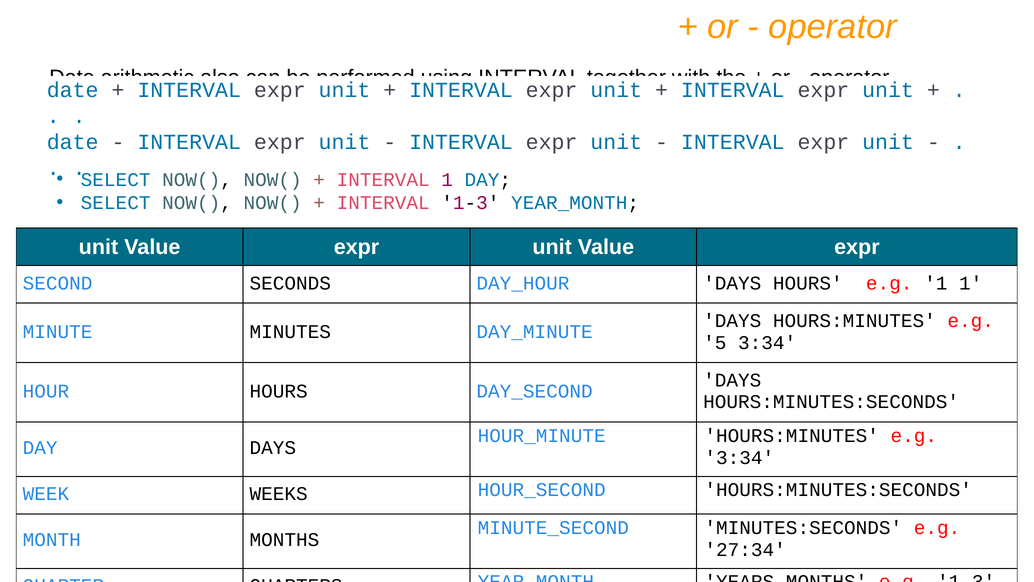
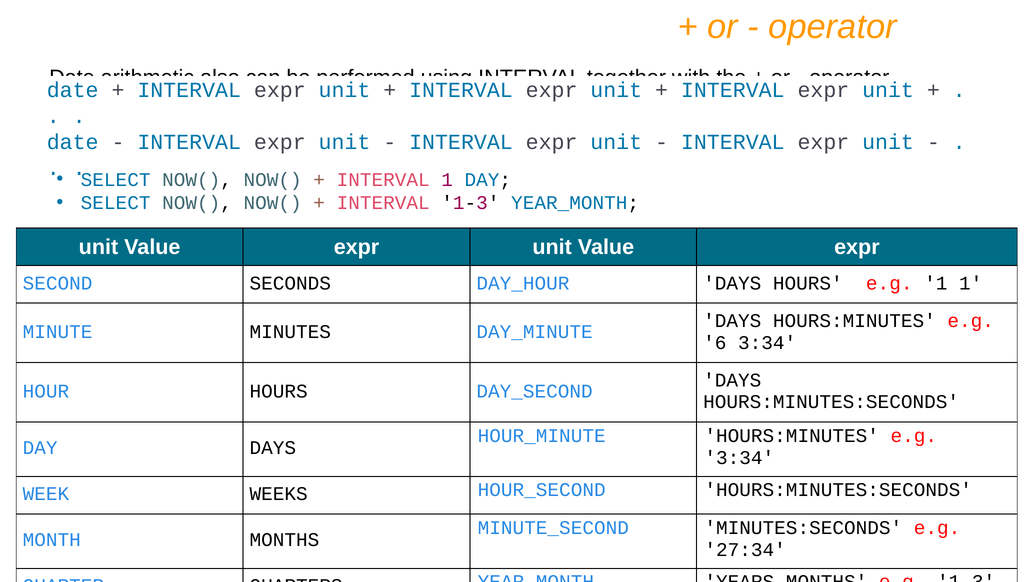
5: 5 -> 6 (715, 342)
